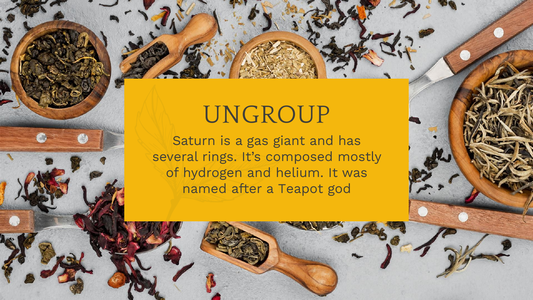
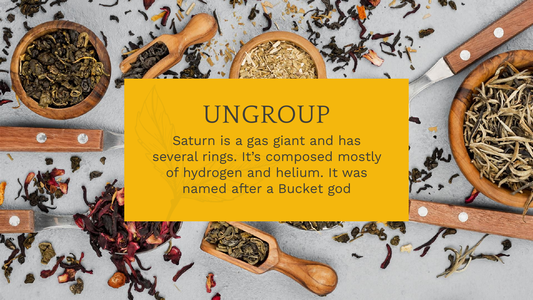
Teapot: Teapot -> Bucket (301, 189)
